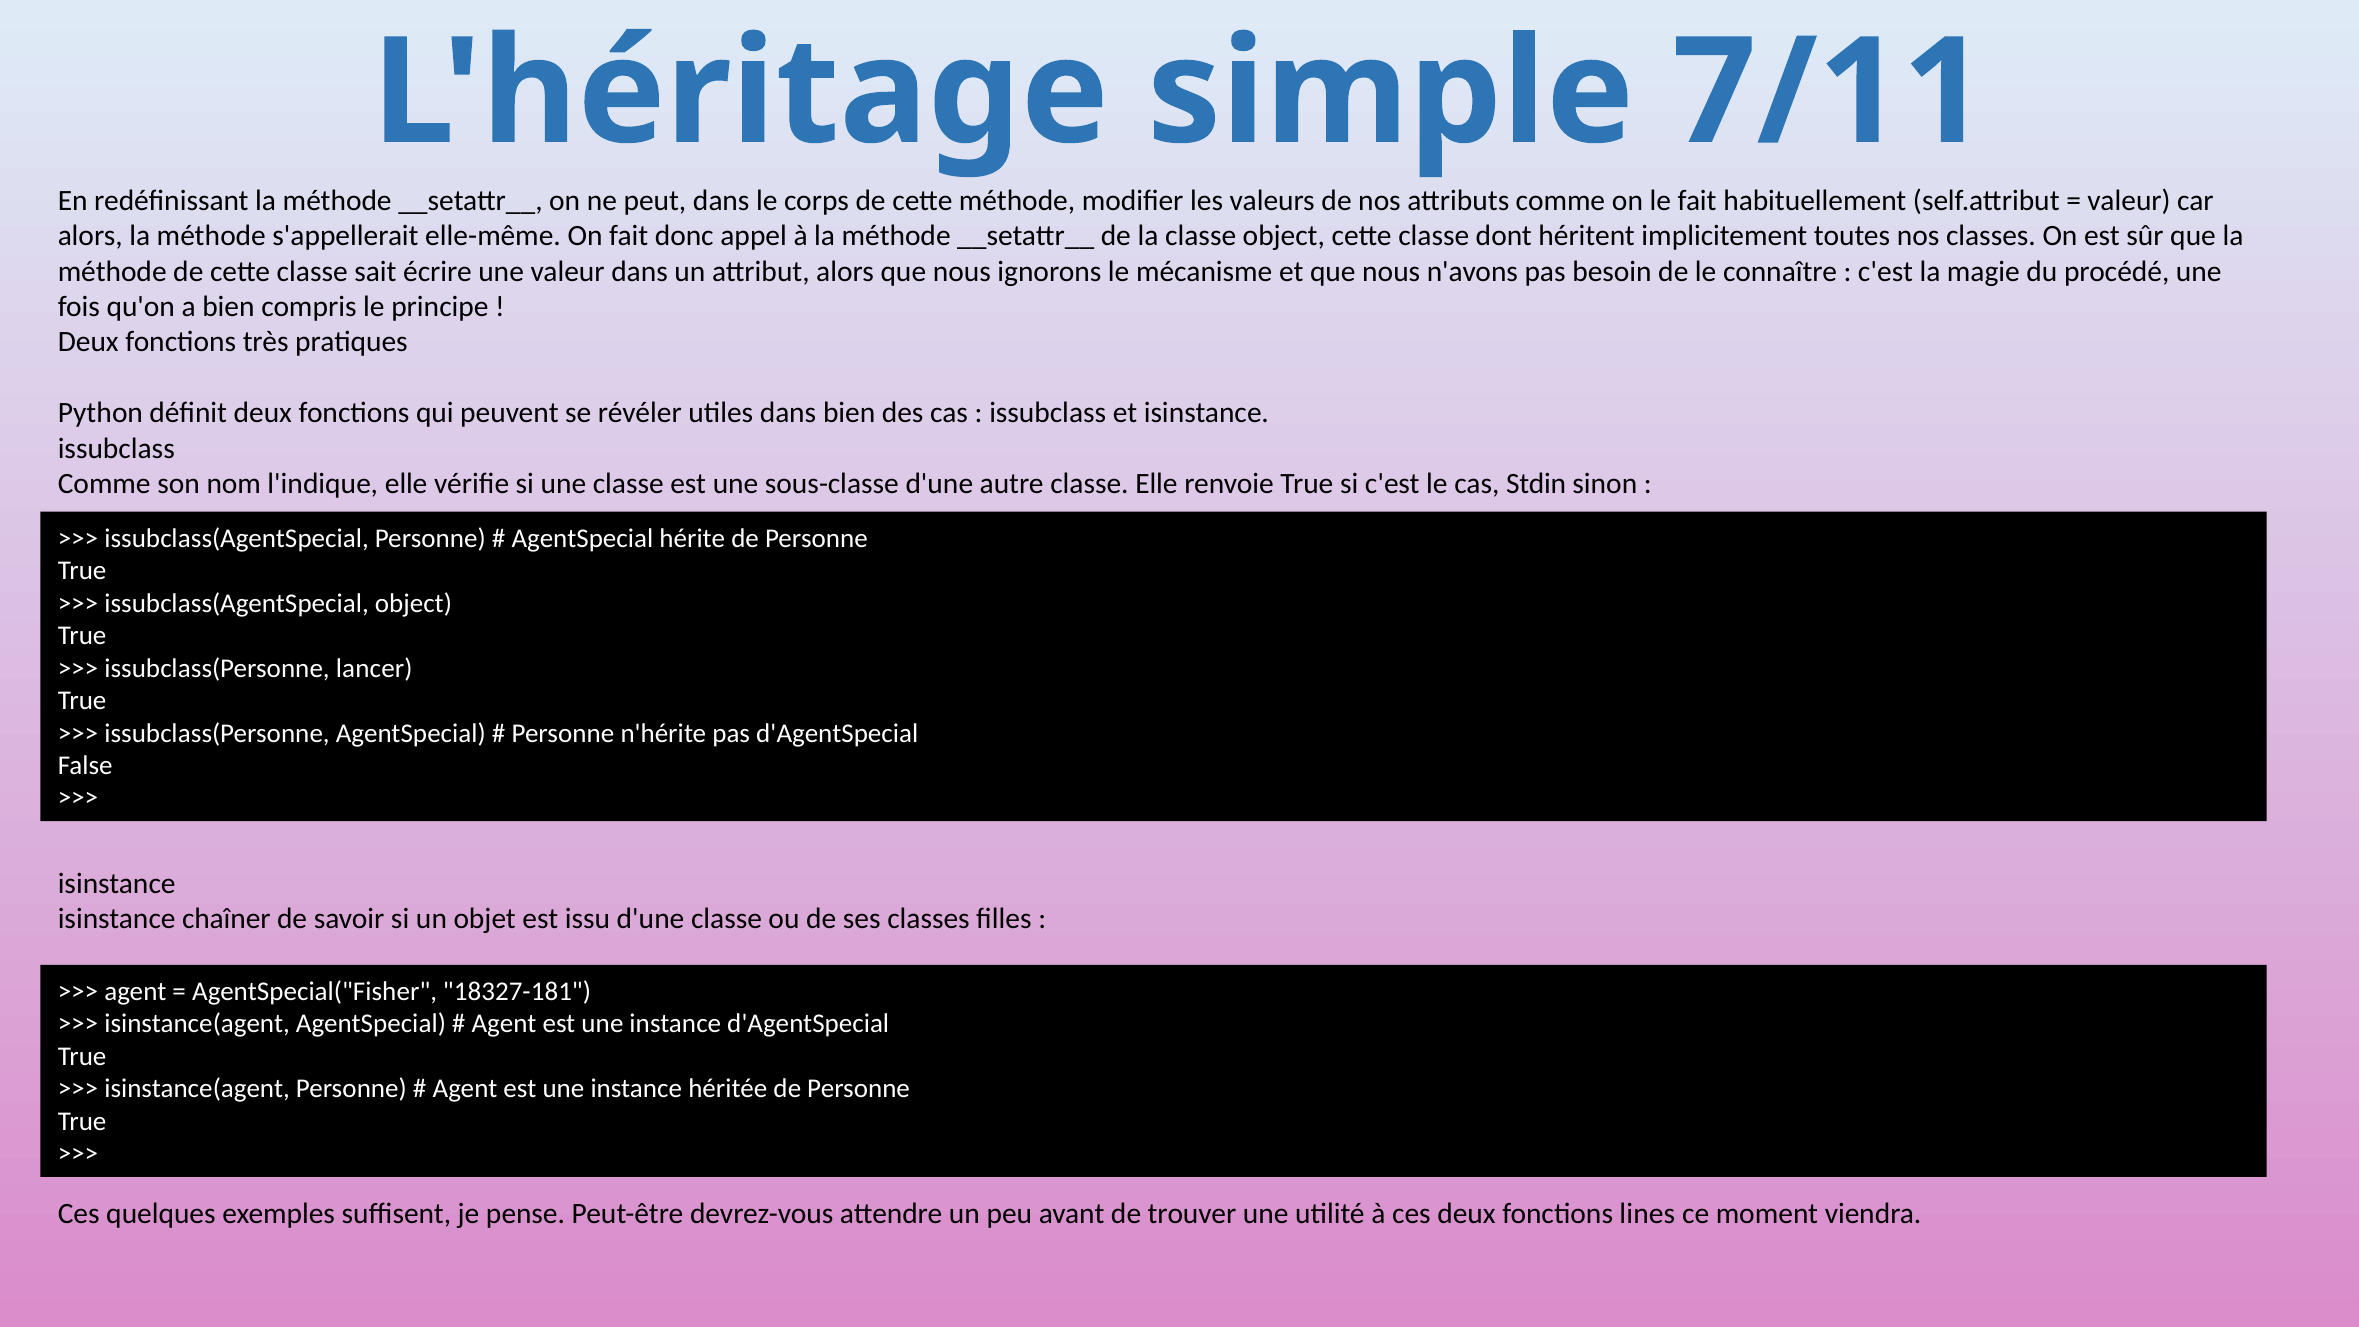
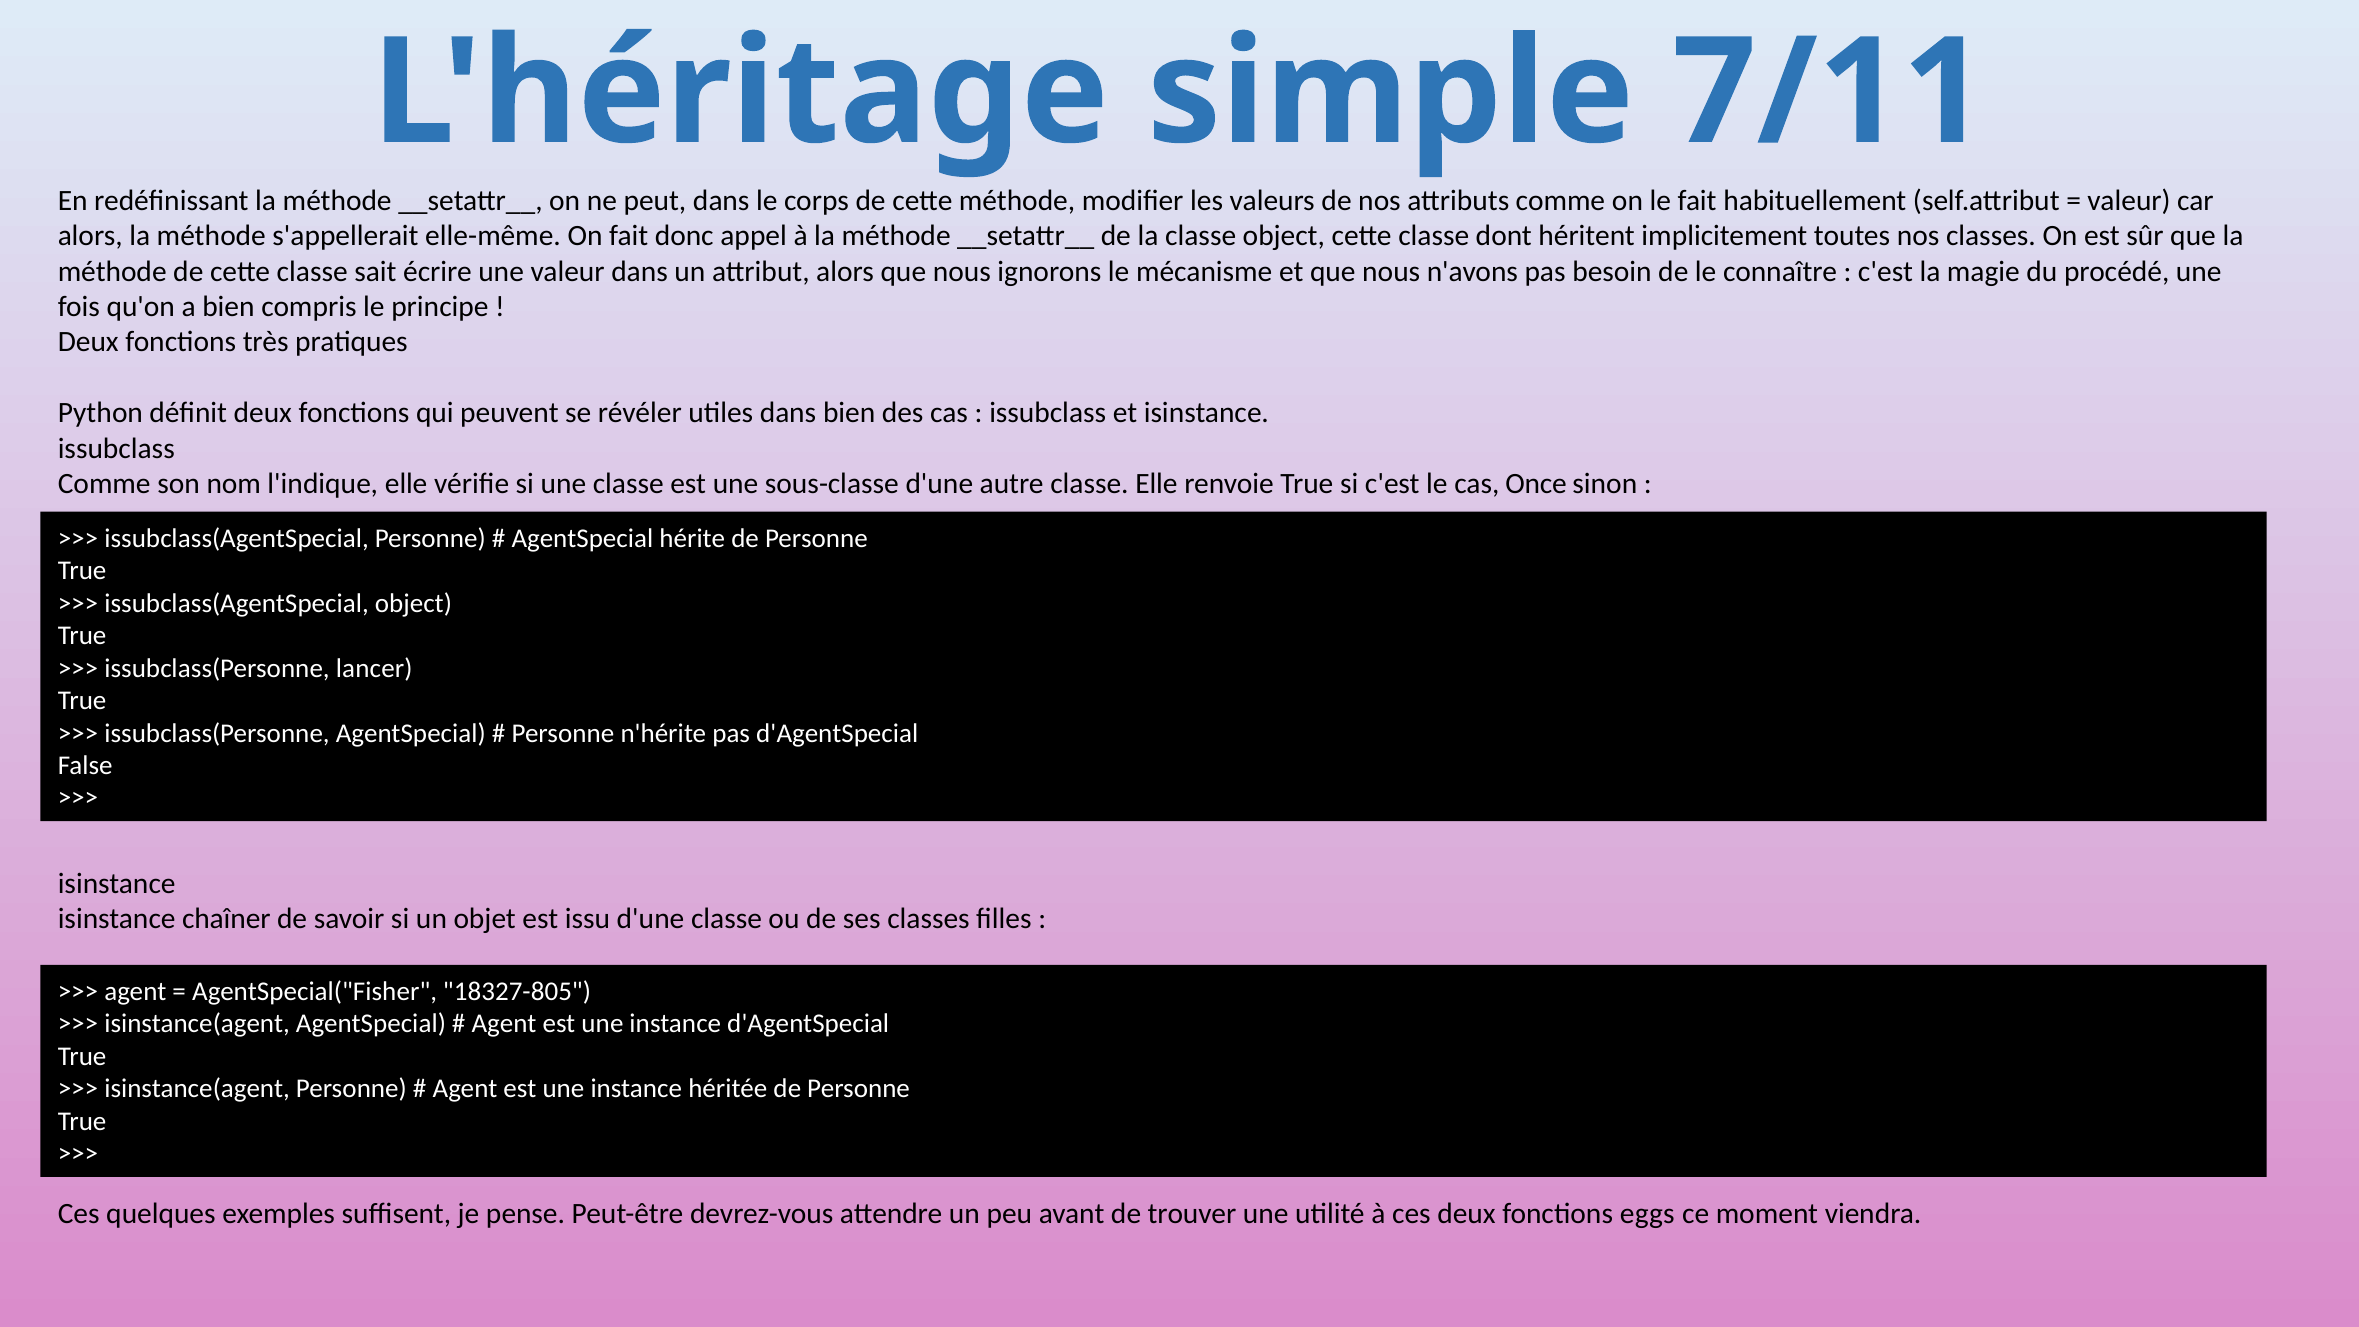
Stdin: Stdin -> Once (1536, 484)
18327-181: 18327-181 -> 18327-805 (517, 992)
lines: lines -> eggs (1647, 1214)
